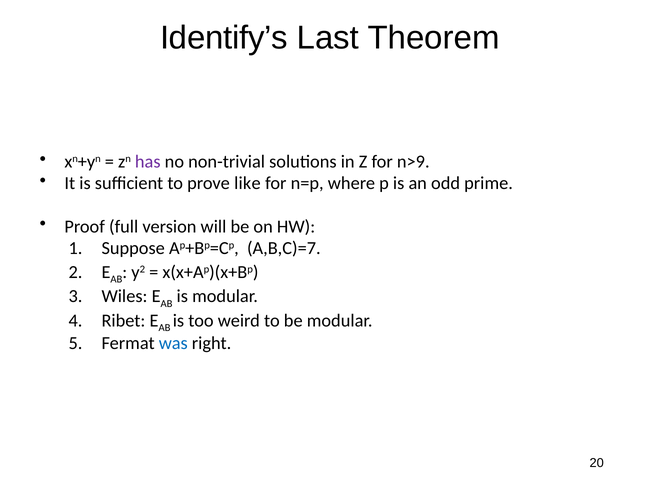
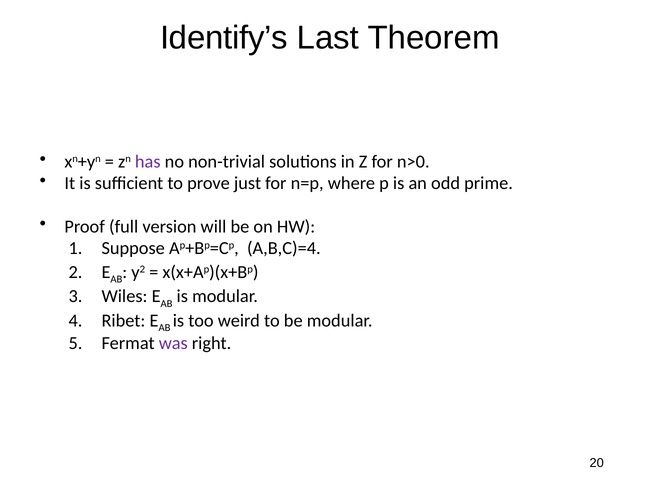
n>9: n>9 -> n>0 (413, 162)
like: like -> just (248, 183)
A,B,C)=7: A,B,C)=7 -> A,B,C)=4 (284, 248)
was colour: blue -> purple (173, 343)
